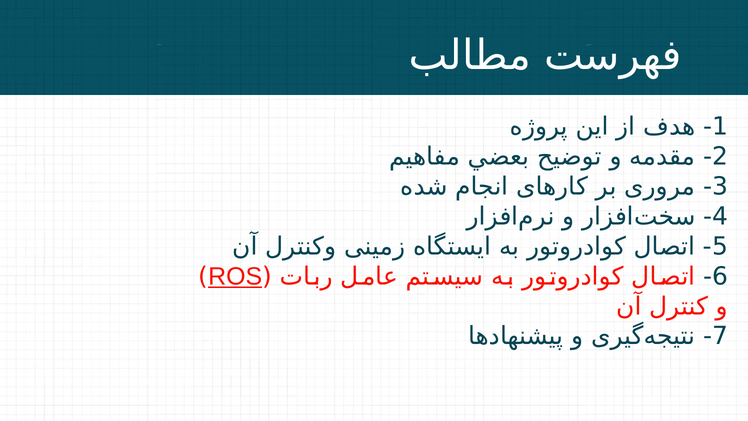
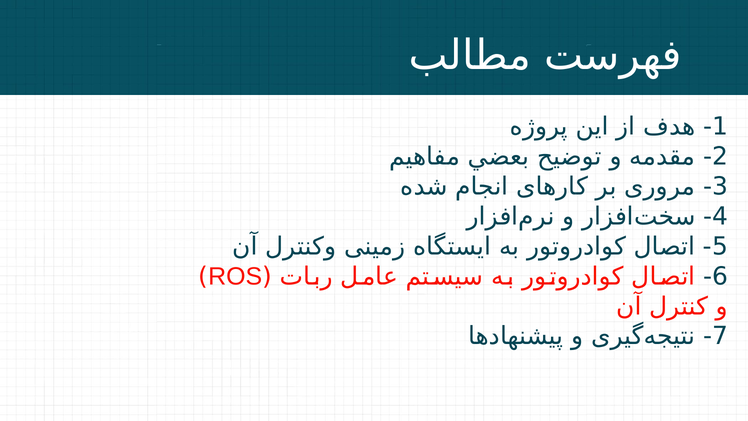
ROS underline: present -> none (235, 276)
